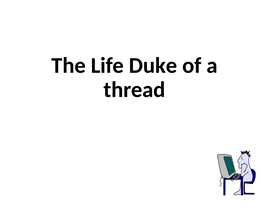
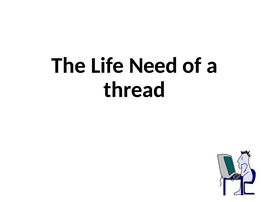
Duke: Duke -> Need (153, 65)
